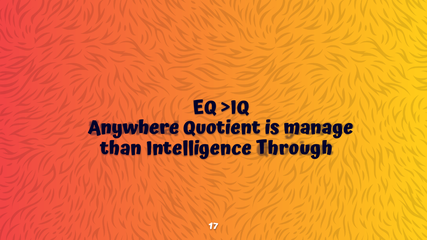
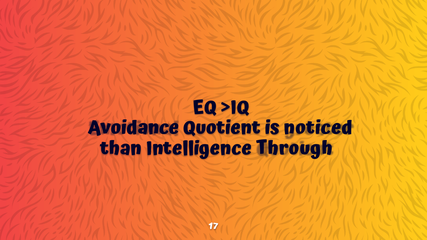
Anywhere: Anywhere -> Avoidance (134, 128)
manage: manage -> noticed (318, 128)
